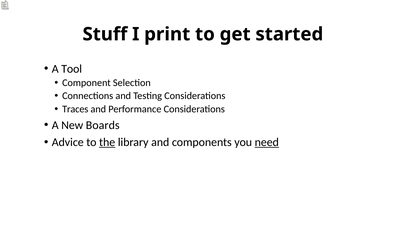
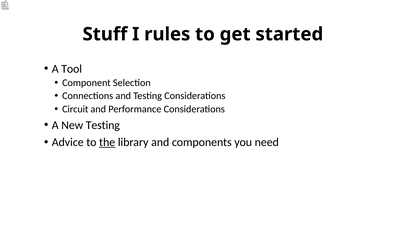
print: print -> rules (167, 34)
Traces: Traces -> Circuit (75, 109)
New Boards: Boards -> Testing (103, 125)
need underline: present -> none (267, 142)
